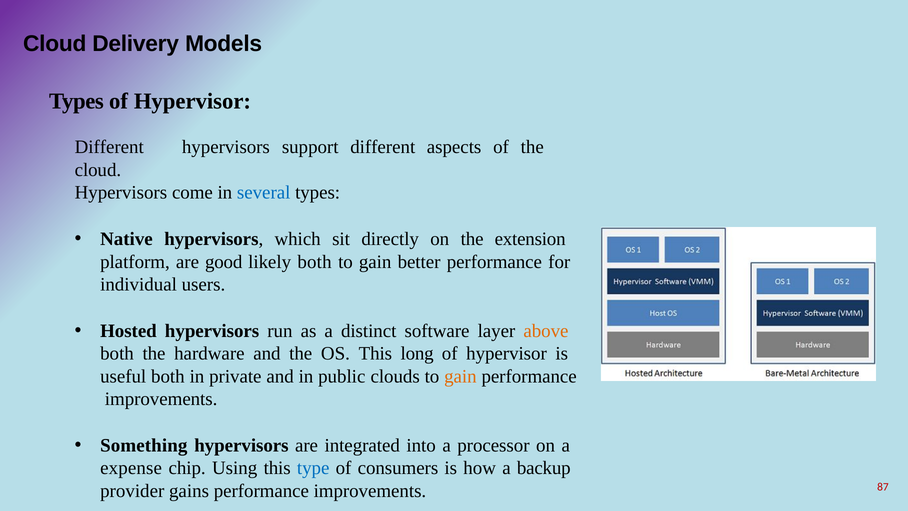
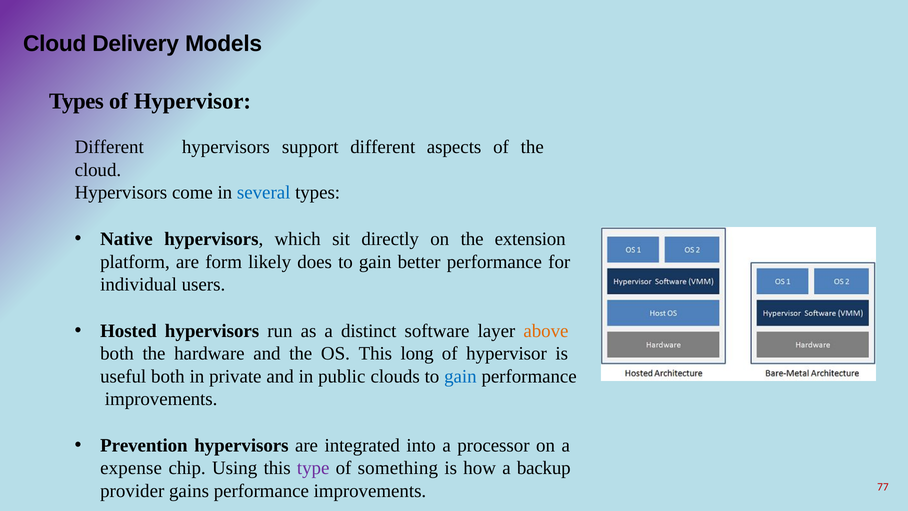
good: good -> form (224, 262)
likely both: both -> does (315, 262)
gain colour: orange -> blue (460, 376)
Something: Something -> Prevention (144, 445)
type colour: blue -> purple (313, 468)
consumers: consumers -> something (398, 468)
87: 87 -> 77 (883, 487)
